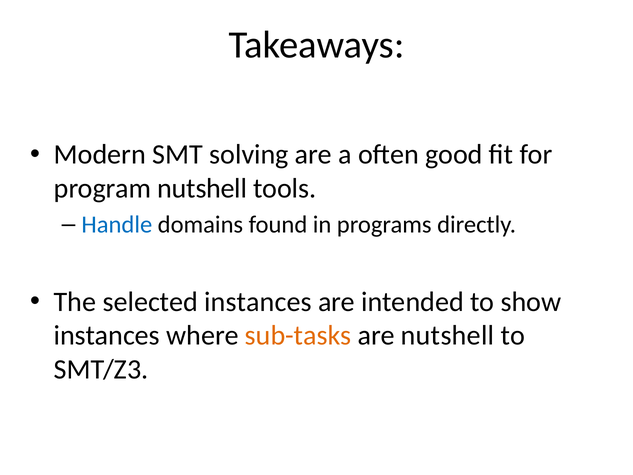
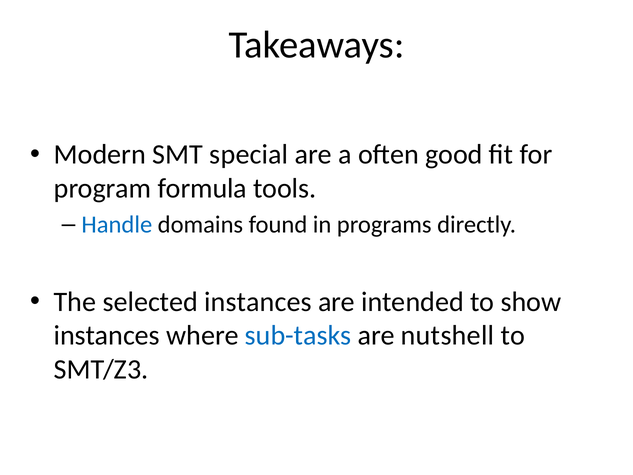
solving: solving -> special (249, 155)
program nutshell: nutshell -> formula (202, 188)
sub-tasks colour: orange -> blue (298, 335)
